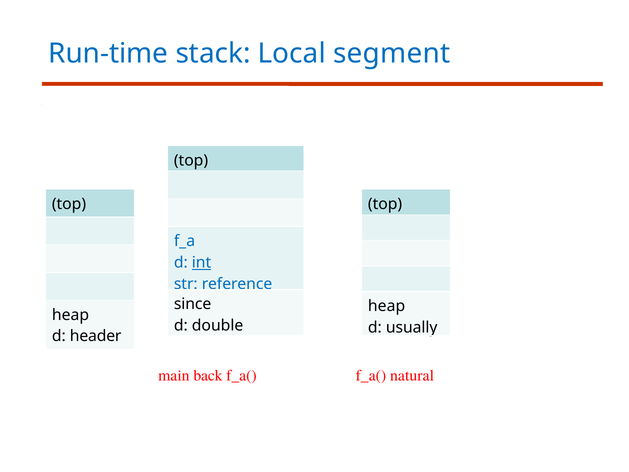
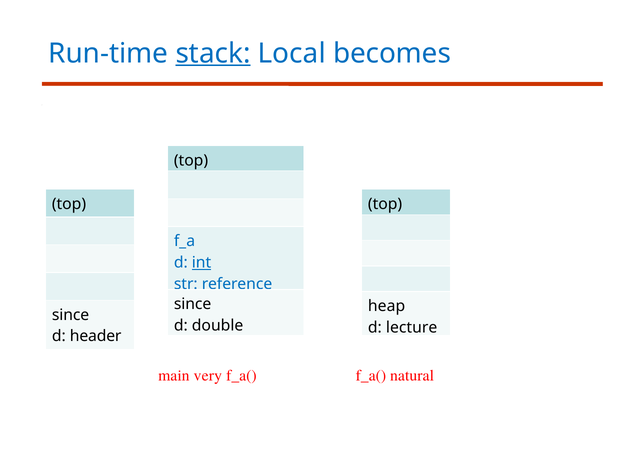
stack underline: none -> present (213, 53)
segment: segment -> becomes (392, 53)
heap: heap -> since (71, 315)
usually: usually -> lecture (412, 327)
back: back -> very (208, 375)
